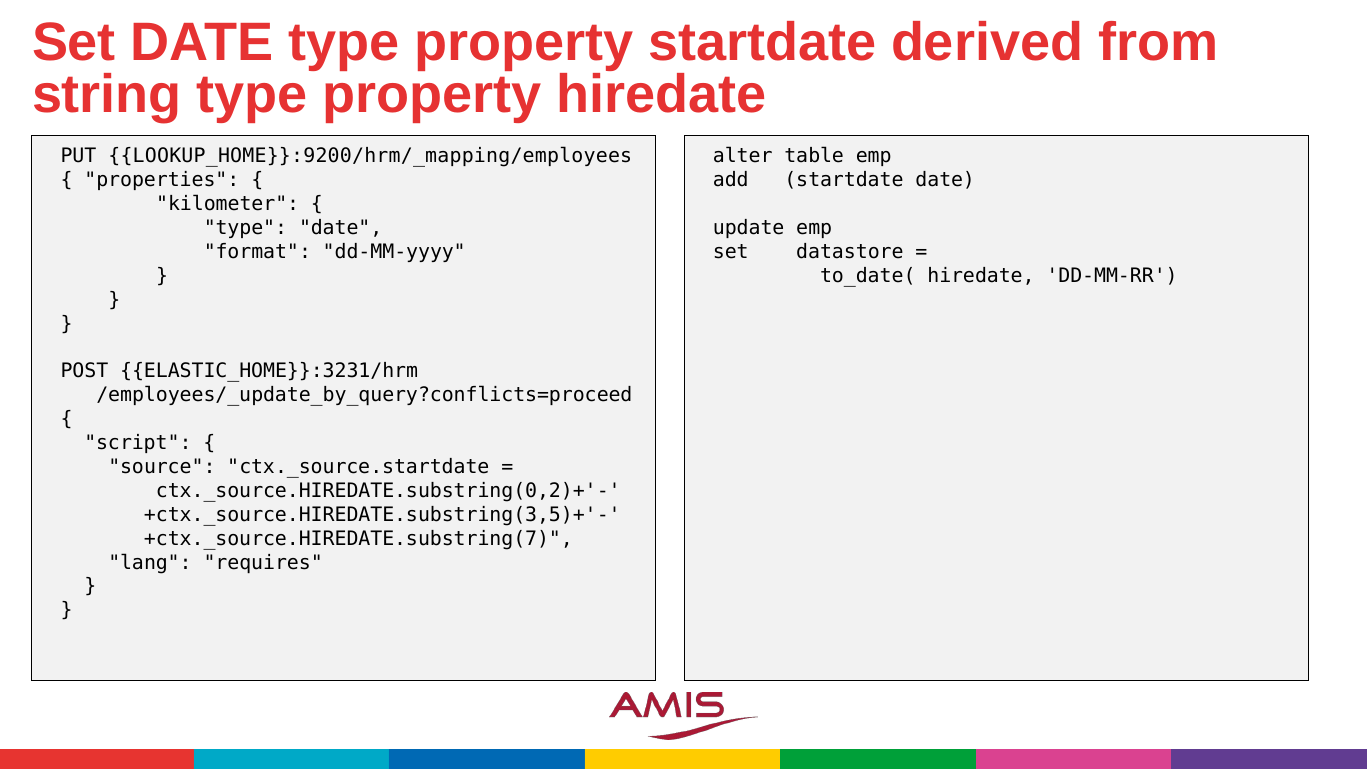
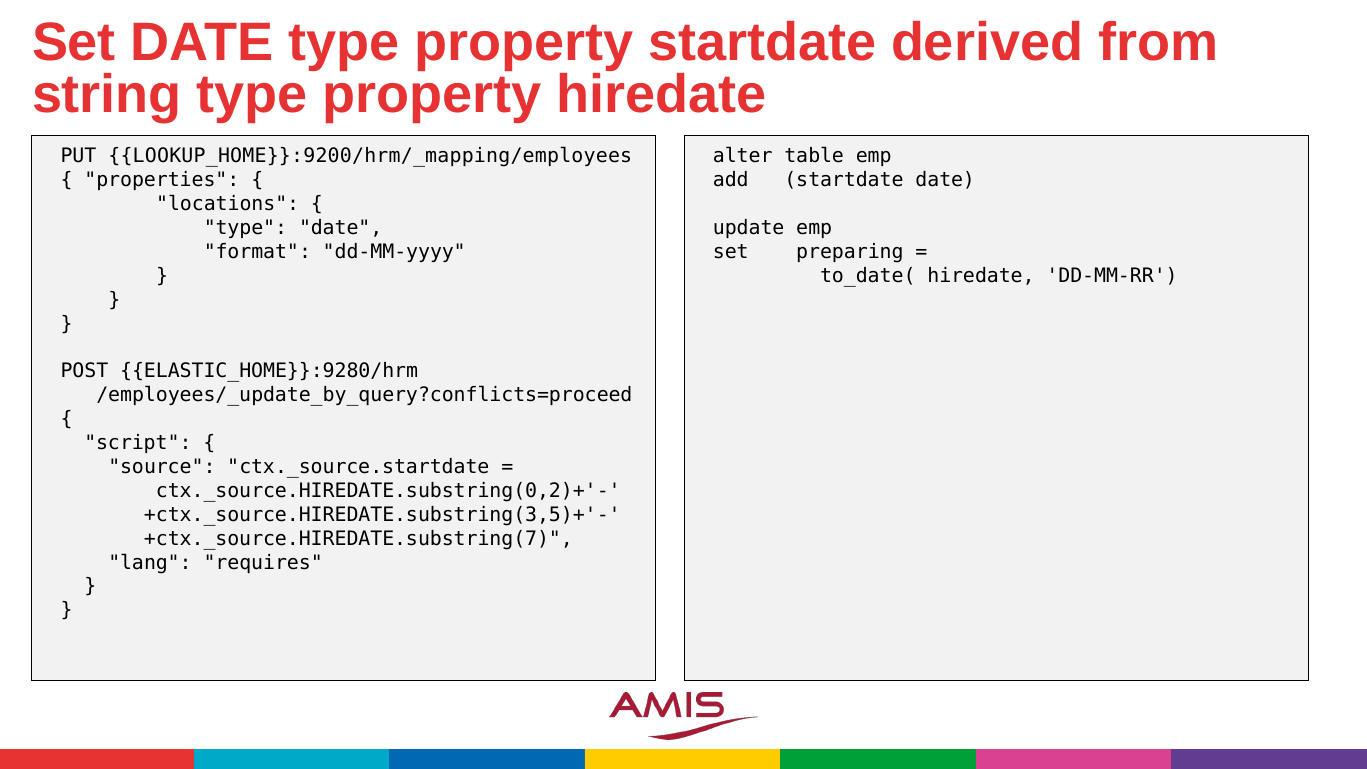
kilometer: kilometer -> locations (228, 204)
datastore: datastore -> preparing (850, 252)
ELASTIC_HOME}}:3231/hrm: ELASTIC_HOME}}:3231/hrm -> ELASTIC_HOME}}:9280/hrm (269, 371)
